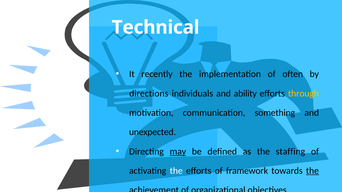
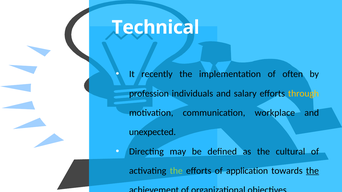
directions: directions -> profession (149, 94)
ability: ability -> salary (245, 94)
something: something -> workplace (275, 113)
may underline: present -> none (178, 152)
staffing: staffing -> cultural (290, 152)
the colour: white -> light green (176, 171)
framework: framework -> application (247, 171)
